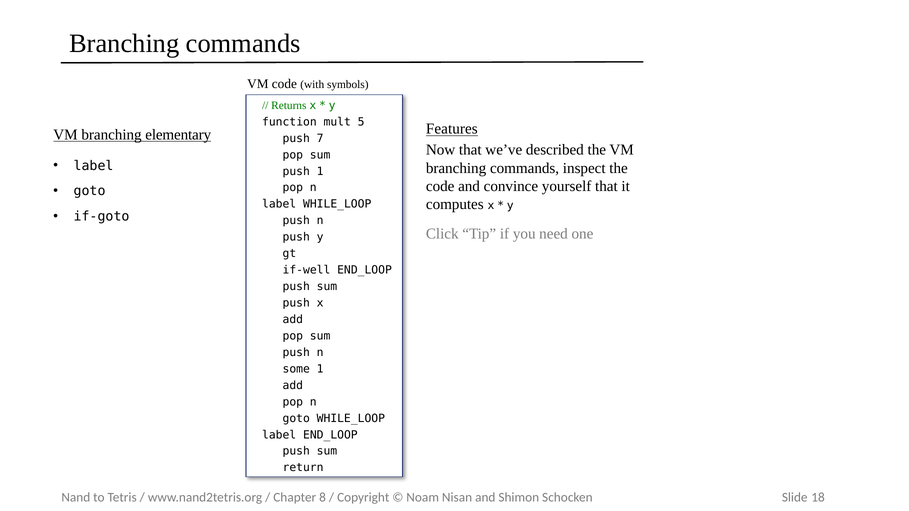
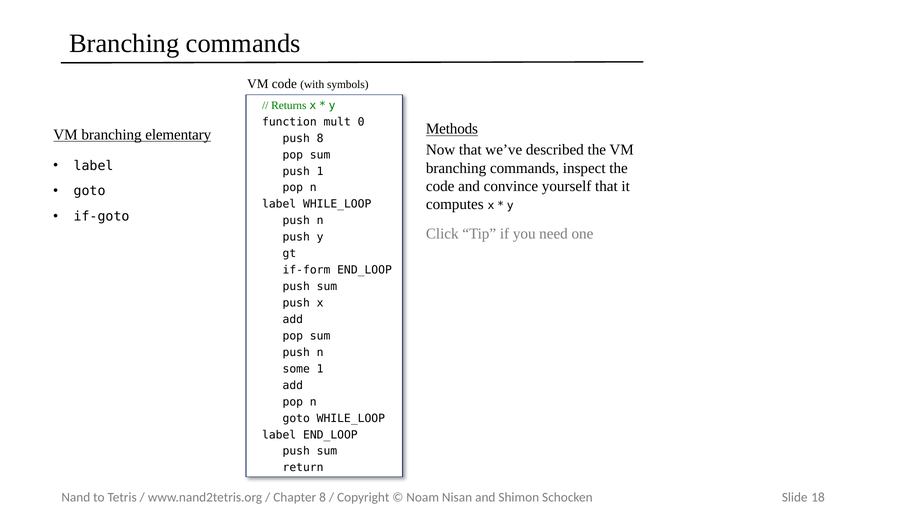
5: 5 -> 0 (361, 122)
Features: Features -> Methods (452, 129)
push 7: 7 -> 8 (320, 138)
if-well: if-well -> if-form (306, 270)
